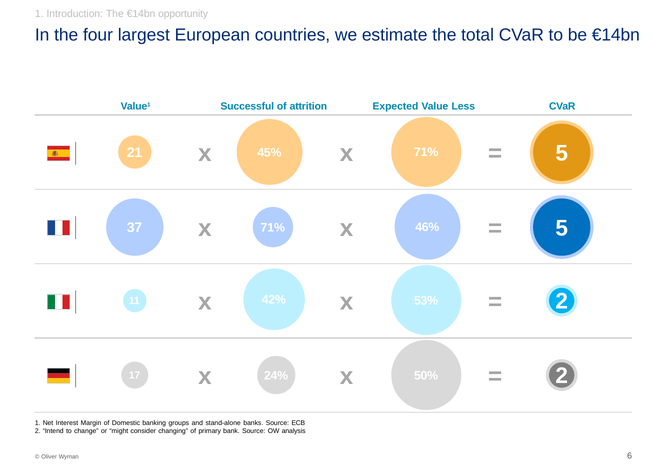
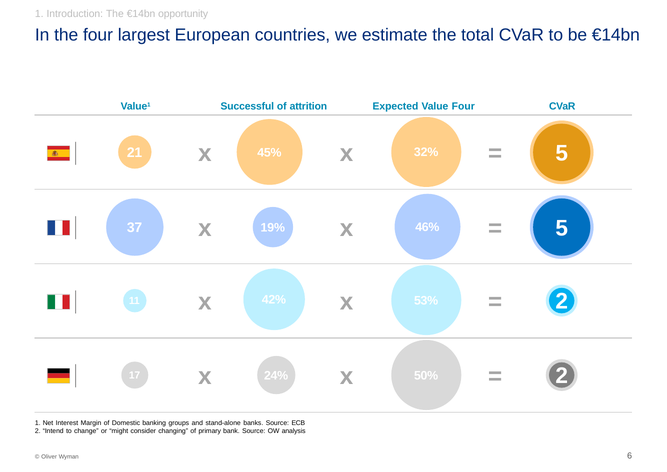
Value Less: Less -> Four (463, 106)
71%: 71% -> 32% (426, 152)
71%: 71% -> 19% (273, 227)
